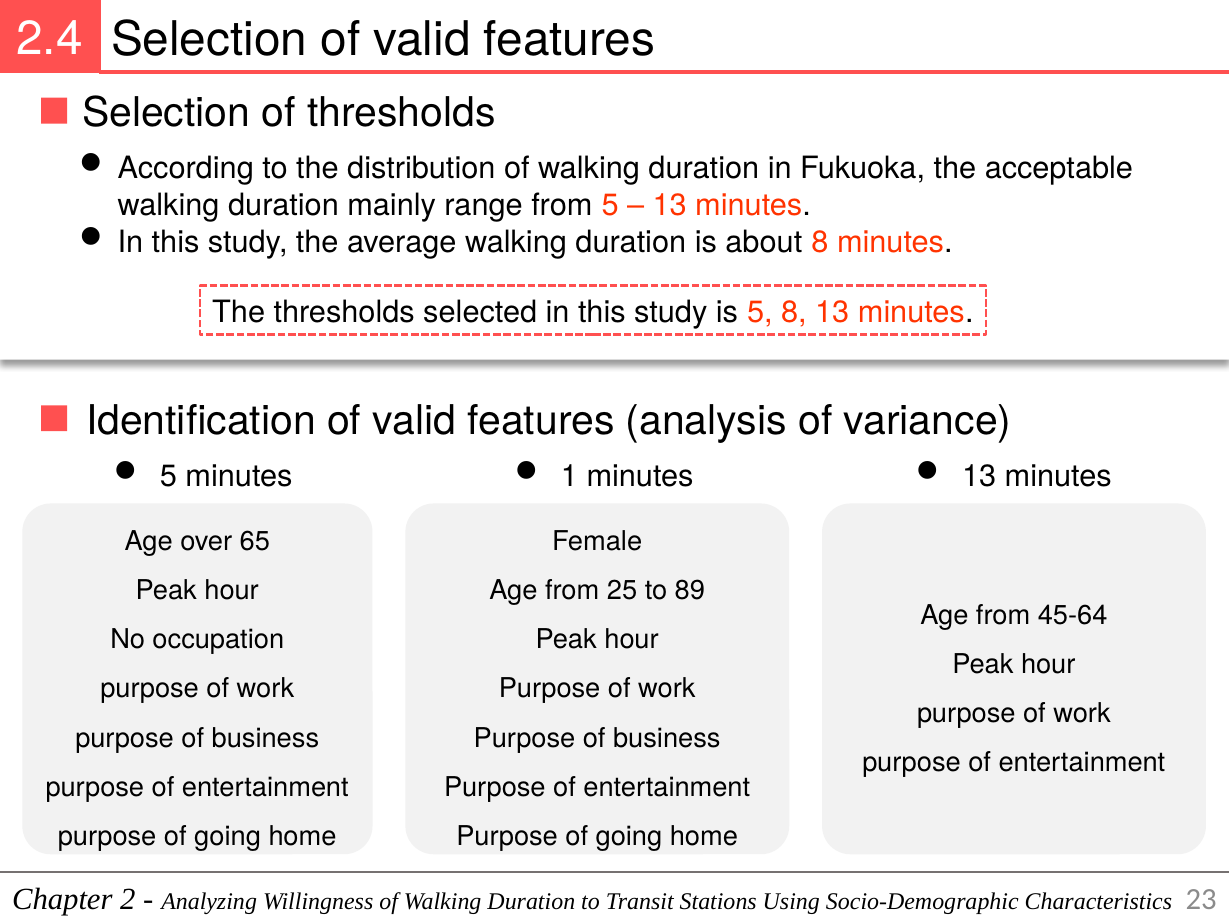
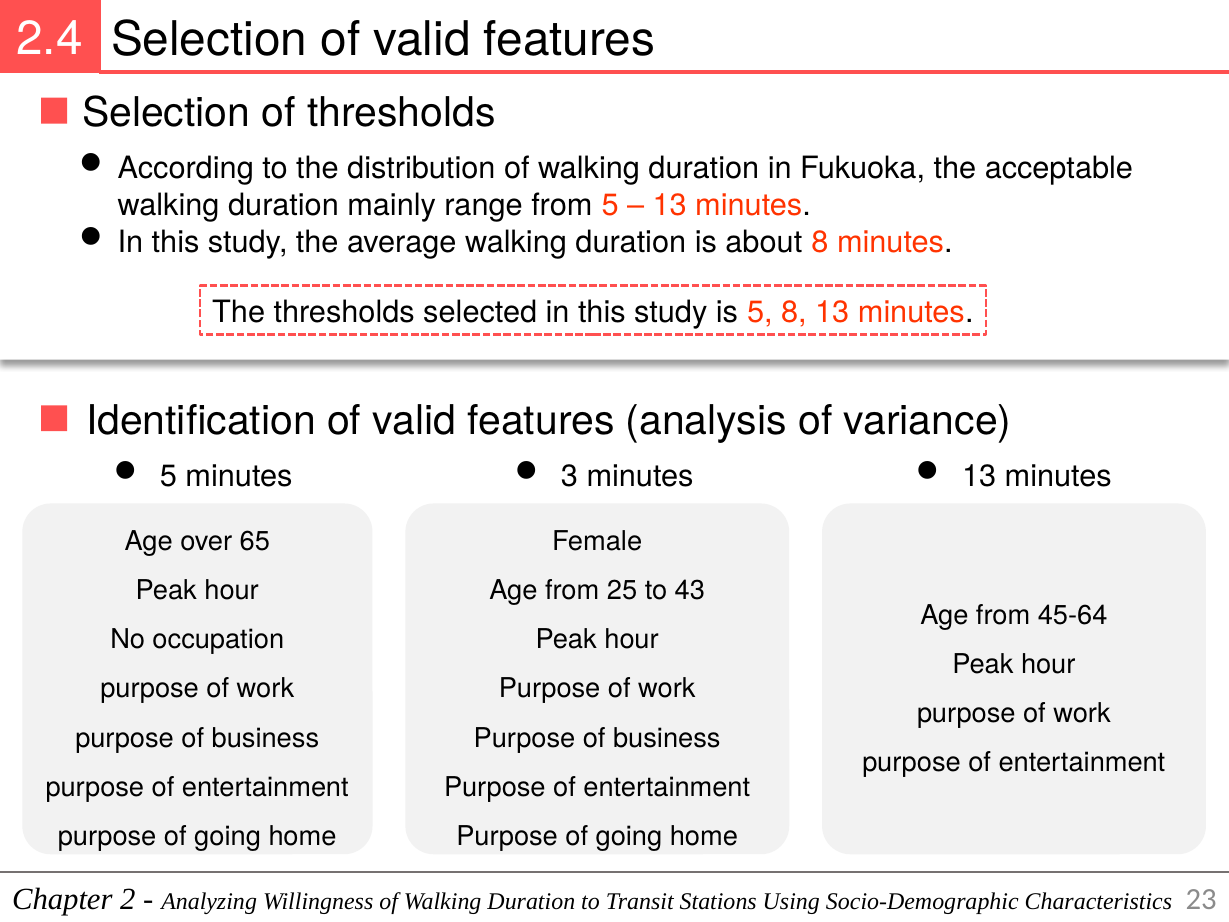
1: 1 -> 3 (570, 477)
89: 89 -> 43 (690, 590)
